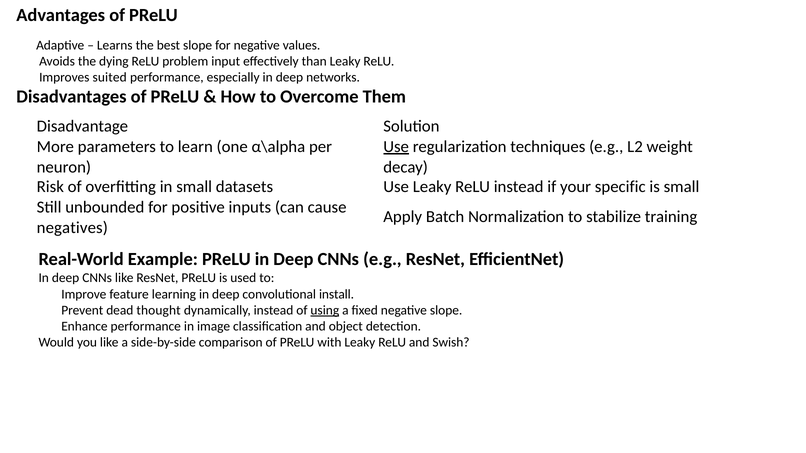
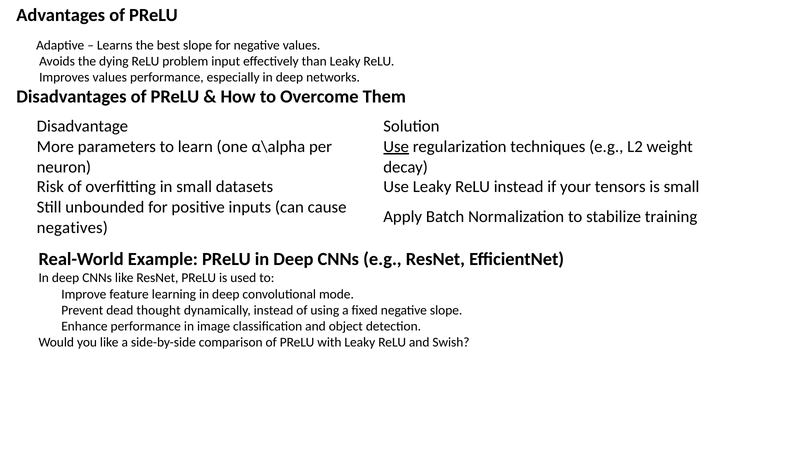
suited: suited -> values (110, 77)
specific: specific -> tensors (620, 187)
install: install -> mode (336, 294)
using underline: present -> none (325, 310)
